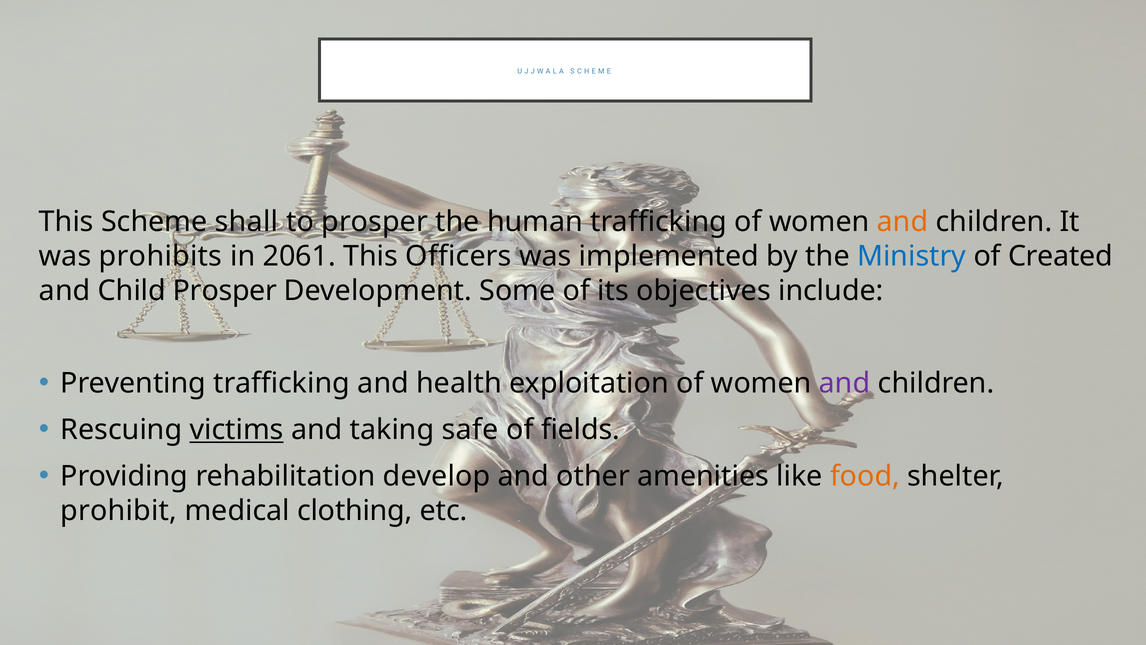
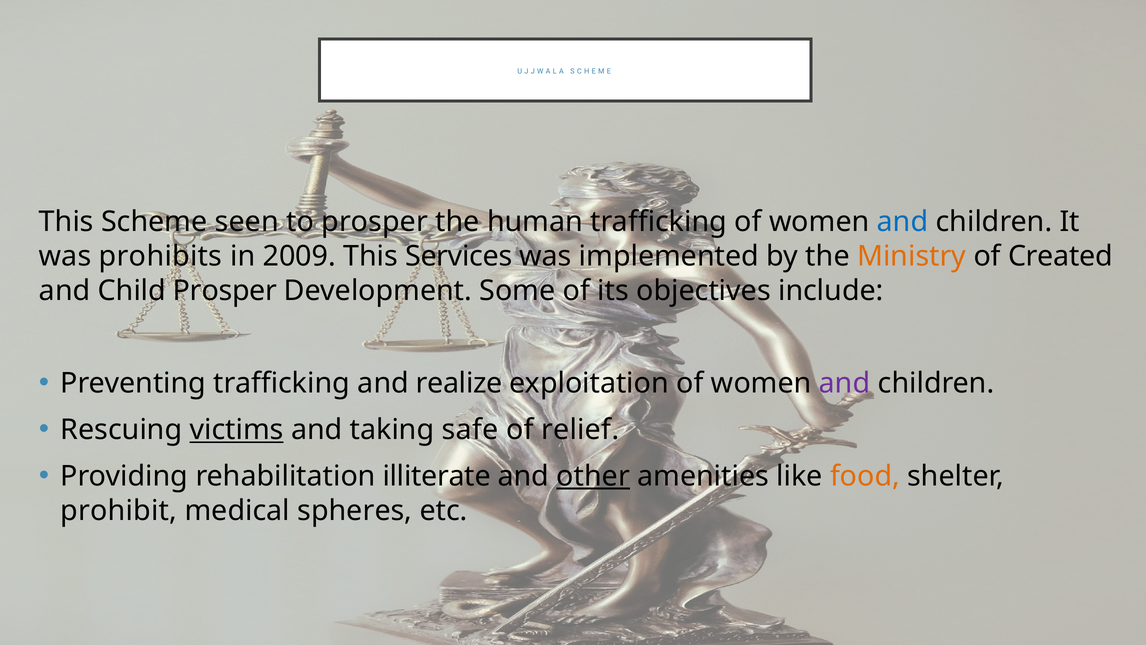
shall: shall -> seen (247, 222)
and colour: orange -> blue (903, 222)
2061: 2061 -> 2009 (299, 256)
Officers: Officers -> Services (459, 256)
Ministry colour: blue -> orange (912, 256)
health: health -> realize (459, 383)
fields: fields -> relief (580, 430)
develop: develop -> illiterate (437, 476)
other underline: none -> present (593, 476)
clothing: clothing -> spheres (355, 510)
